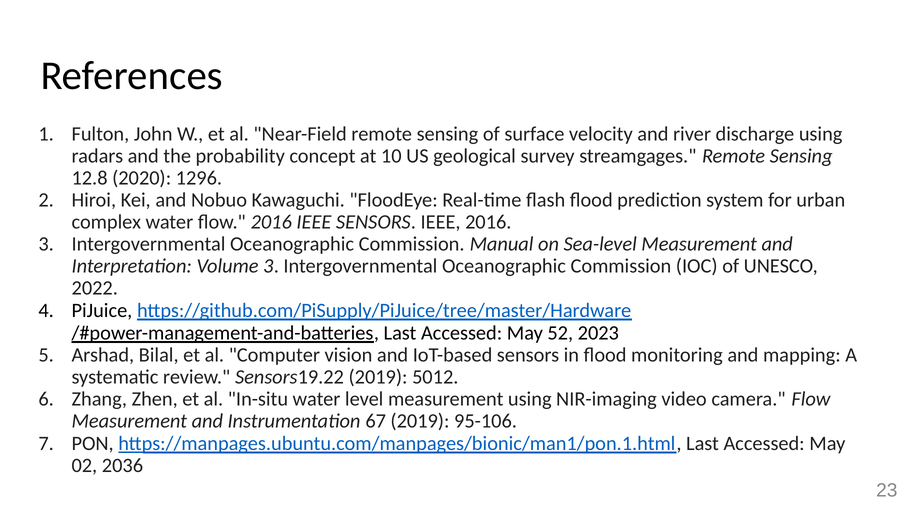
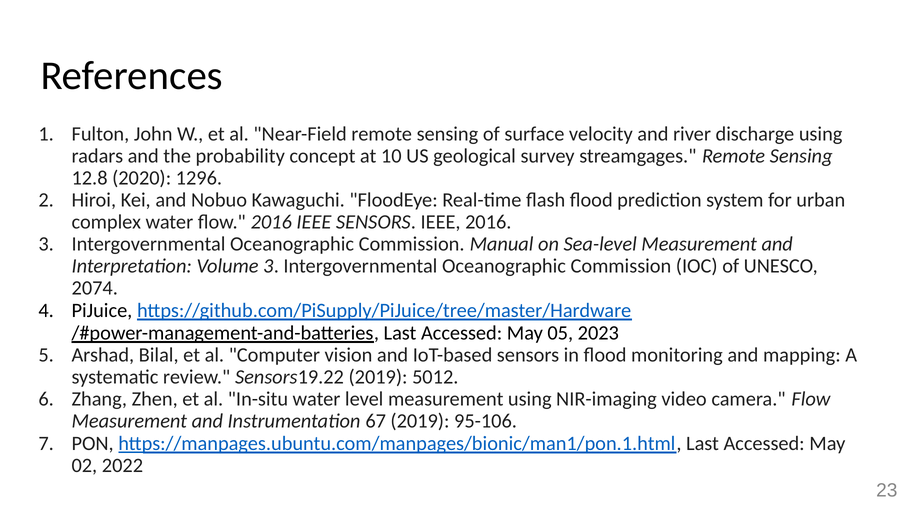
2022: 2022 -> 2074 (95, 288)
52: 52 -> 05 (560, 333)
2036: 2036 -> 2022 (122, 466)
